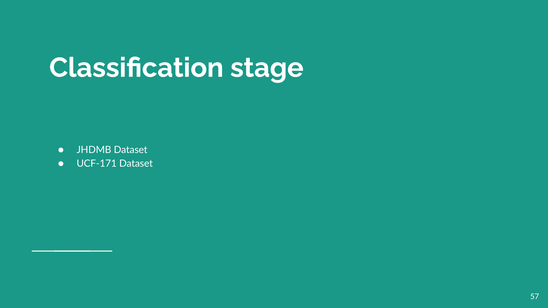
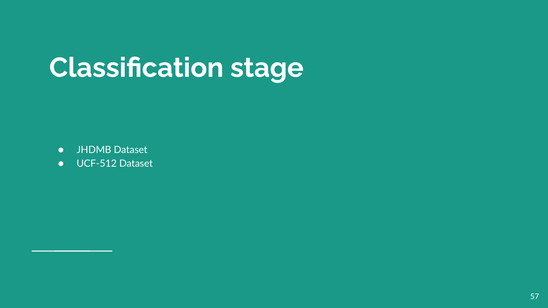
UCF-171: UCF-171 -> UCF-512 (97, 164)
